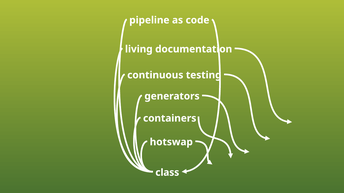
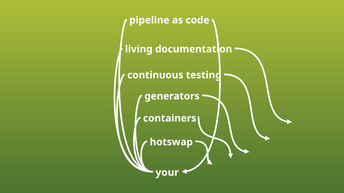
class: class -> your (167, 173)
